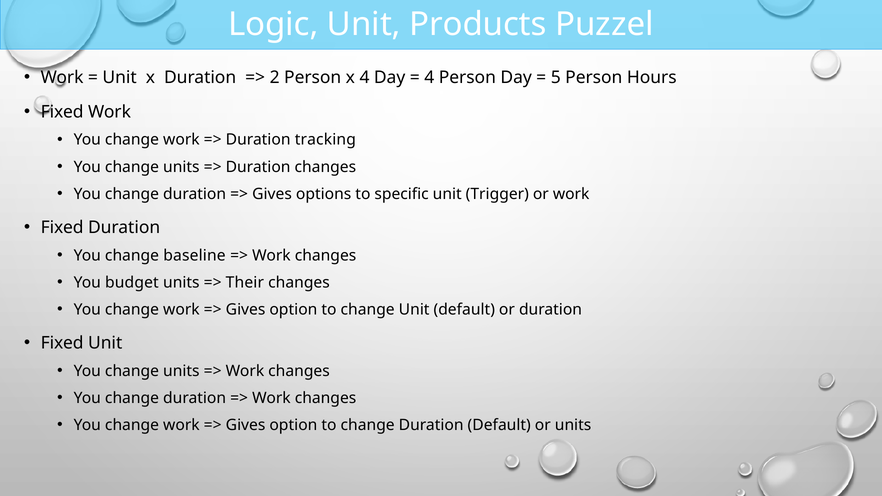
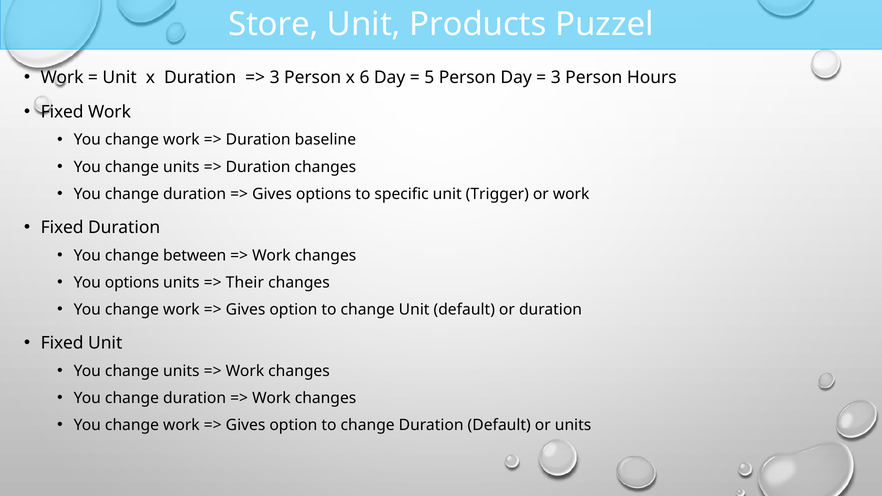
Logic: Logic -> Store (273, 24)
2: 2 -> 3 (275, 78)
x 4: 4 -> 6 (365, 78)
4: 4 -> 5 (429, 78)
5: 5 -> 3 (556, 78)
tracking: tracking -> baseline (325, 140)
baseline: baseline -> between (195, 255)
You budget: budget -> options (132, 283)
